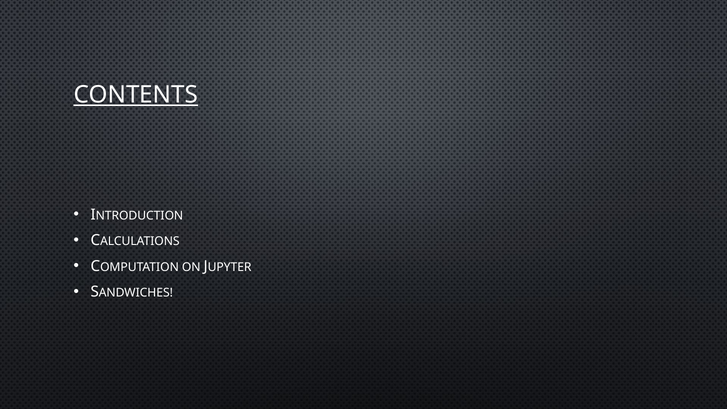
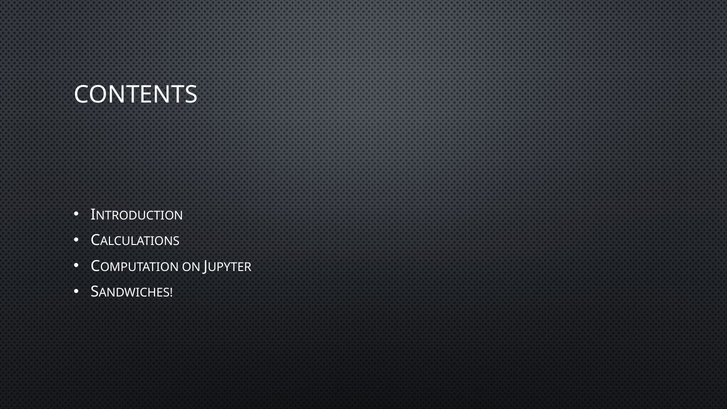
CONTENTS underline: present -> none (136, 95)
